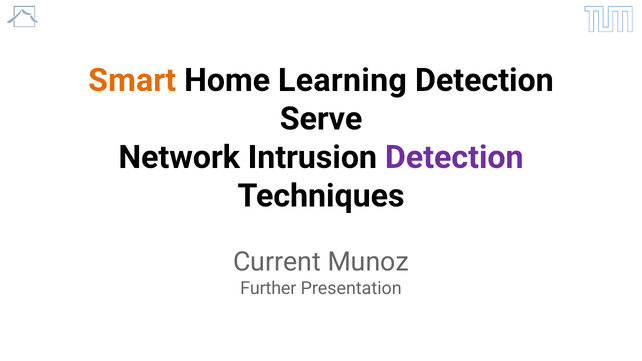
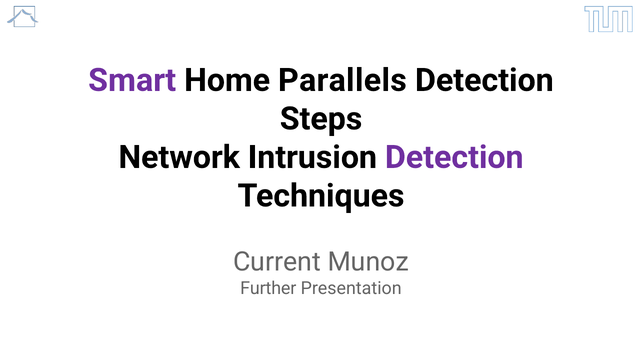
Smart colour: orange -> purple (132, 80)
Learning: Learning -> Parallels (342, 80)
Serve: Serve -> Steps (321, 119)
